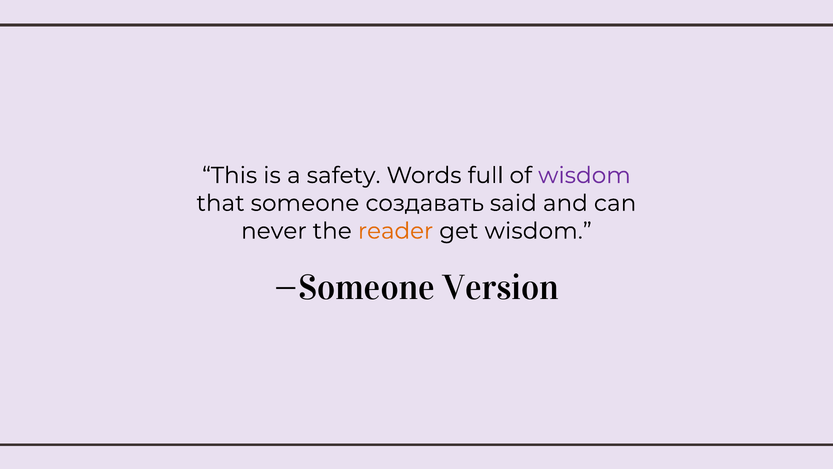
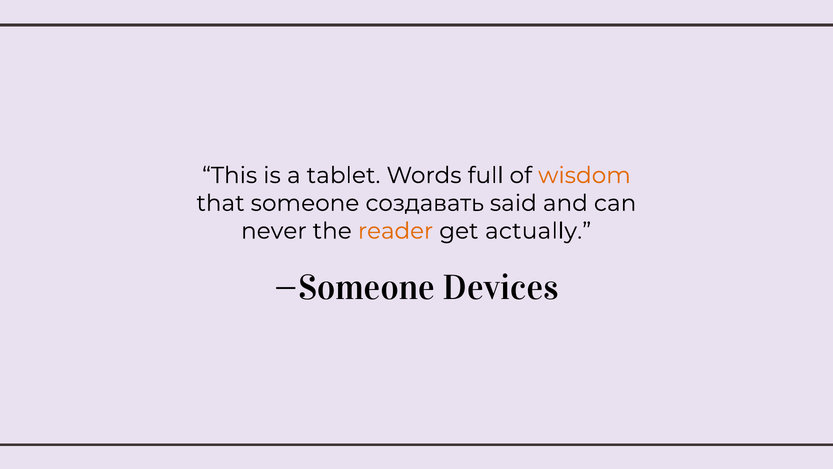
safety: safety -> tablet (344, 175)
wisdom colour: purple -> orange (584, 175)
get wisdom: wisdom -> actually (538, 231)
Version: Version -> Devices (501, 287)
